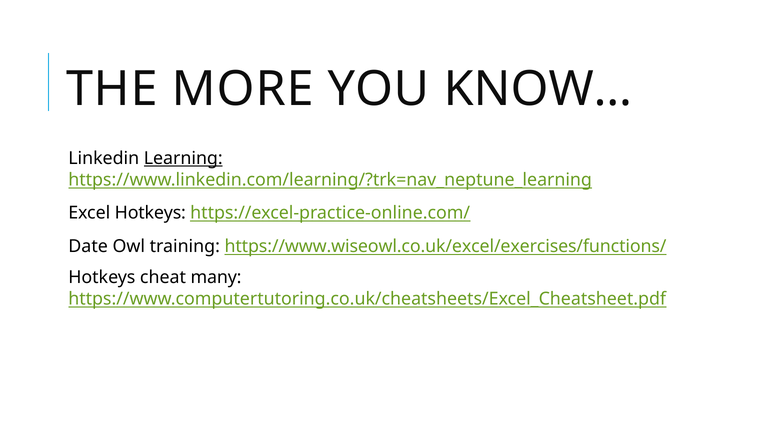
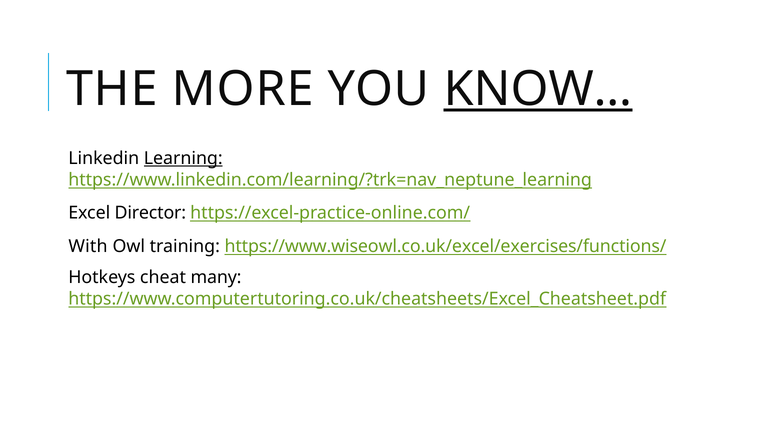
KNOW… underline: none -> present (538, 89)
Excel Hotkeys: Hotkeys -> Director (150, 213)
Date: Date -> With (88, 246)
